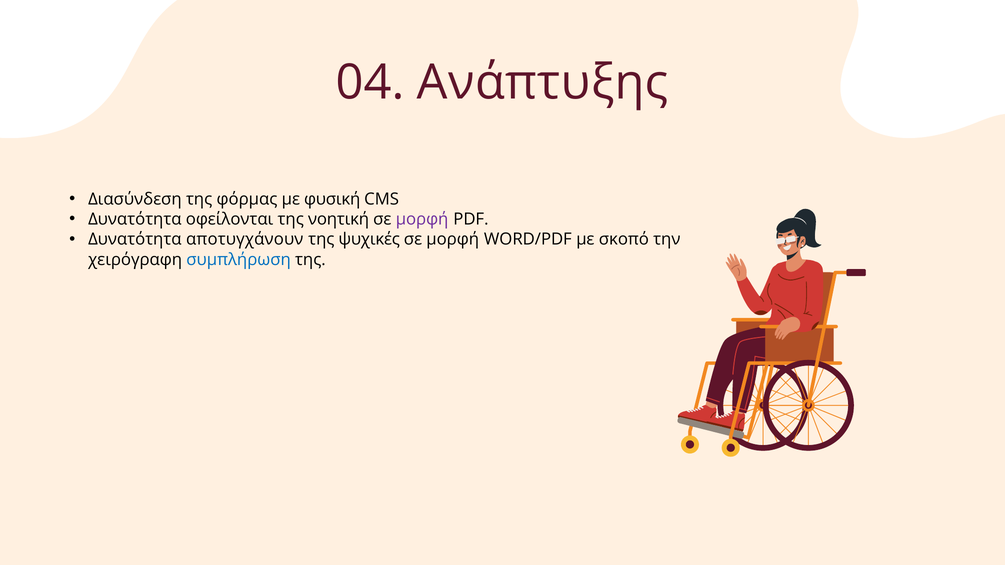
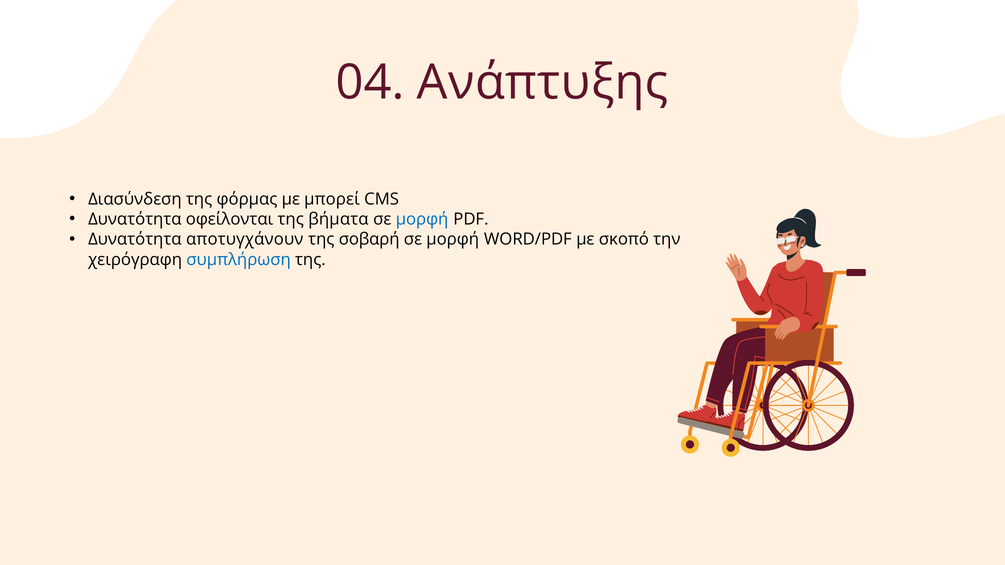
φυσική: φυσική -> μπορεί (332, 199)
νοητική: νοητική -> βήματα (338, 219)
μορφή colour: purple -> blue (422, 219)
ψυχικές: ψυχικές -> σοβαρή (369, 240)
